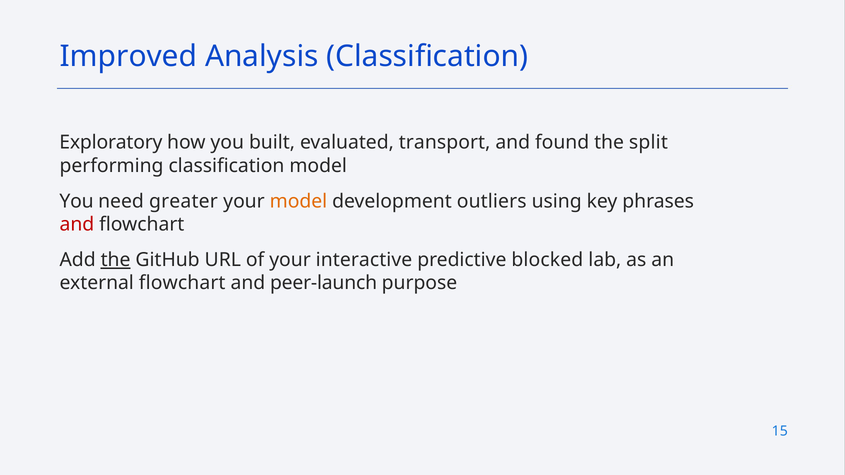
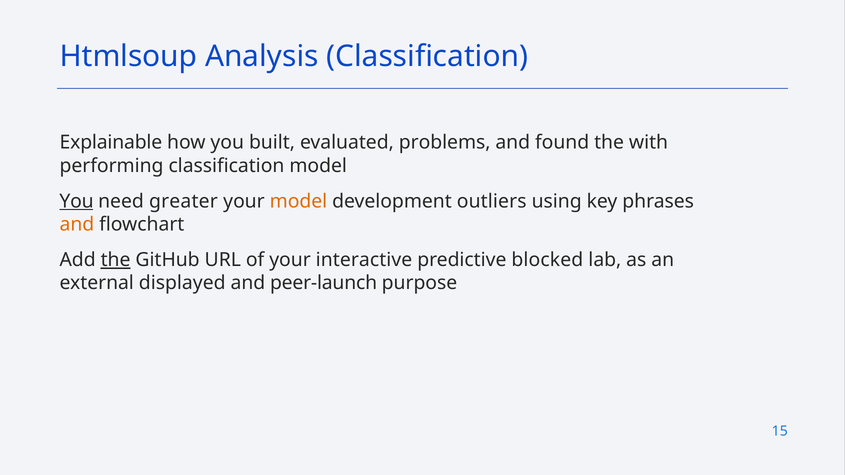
Improved: Improved -> Htmlsoup (128, 56)
Exploratory: Exploratory -> Explainable (111, 143)
transport: transport -> problems (445, 143)
split: split -> with (649, 143)
You underline: none -> present (77, 201)
and colour: red -> orange (77, 225)
external flowchart: flowchart -> displayed (182, 283)
